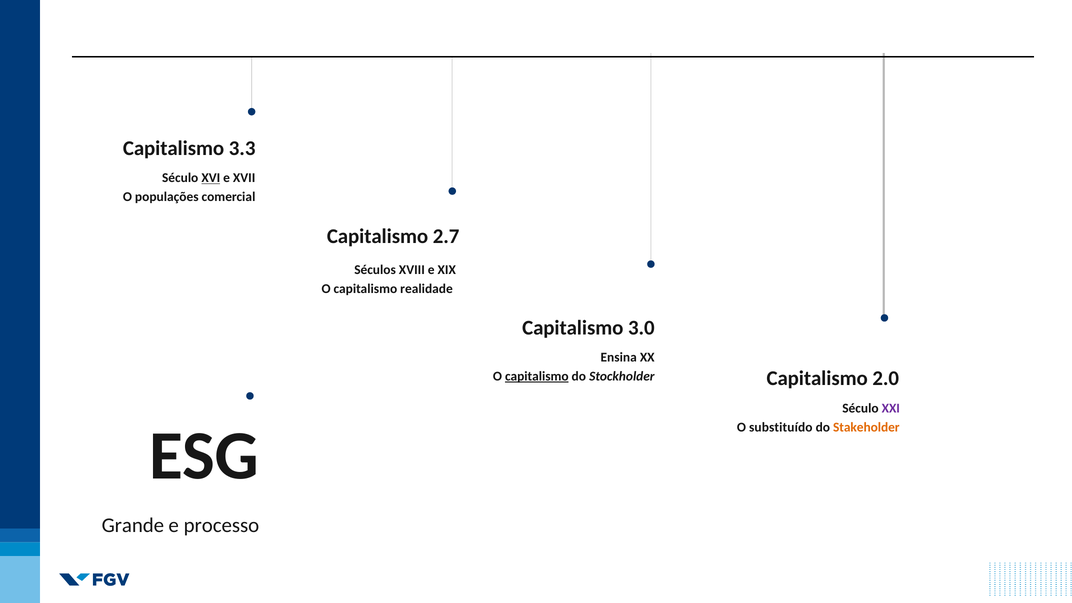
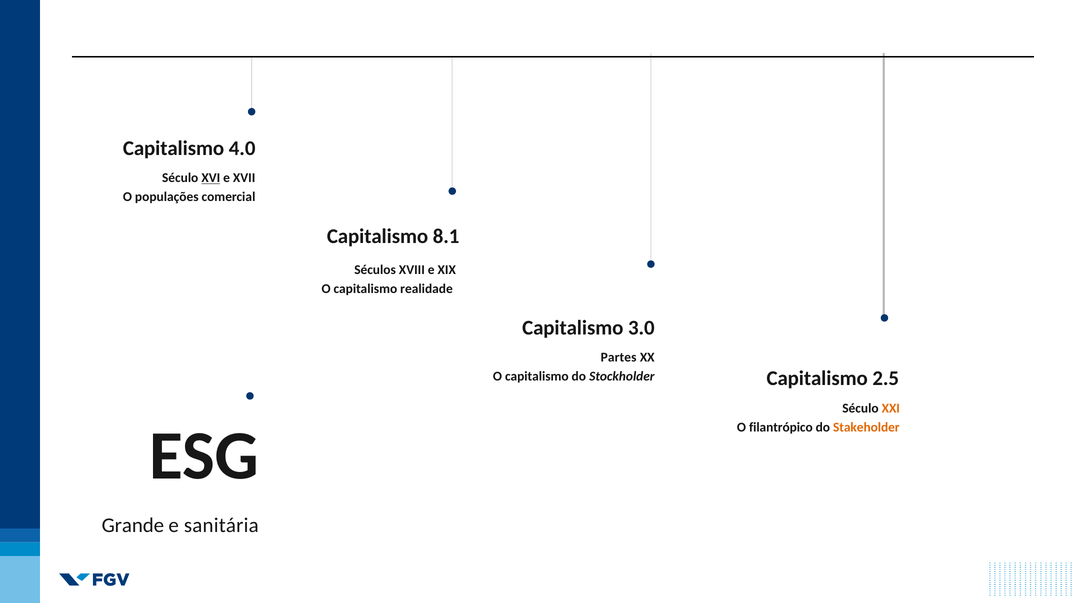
3.3: 3.3 -> 4.0 (242, 148)
2.7: 2.7 -> 8.1 (446, 236)
Ensina: Ensina -> Partes (619, 358)
2.0: 2.0 -> 2.5 (886, 378)
capitalismo underline: present -> none (537, 376)
XXI colour: purple -> orange (891, 408)
substituído: substituído -> filantrópico (781, 427)
processo: processo -> sanitária (221, 525)
